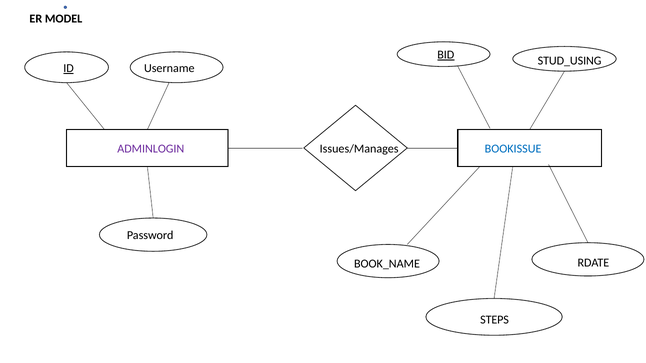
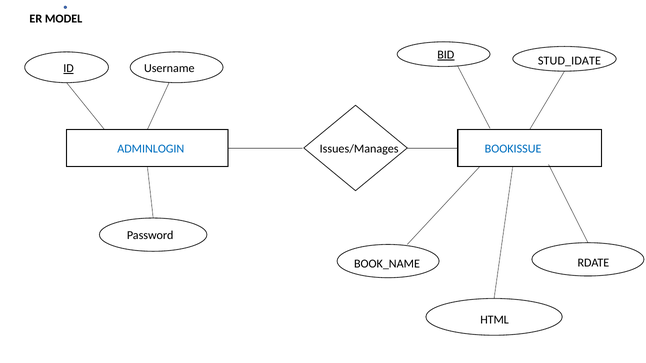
STUD_USING: STUD_USING -> STUD_IDATE (569, 61)
ADMINLOGIN colour: purple -> blue (151, 149)
STEPS: STEPS -> HTML (495, 320)
